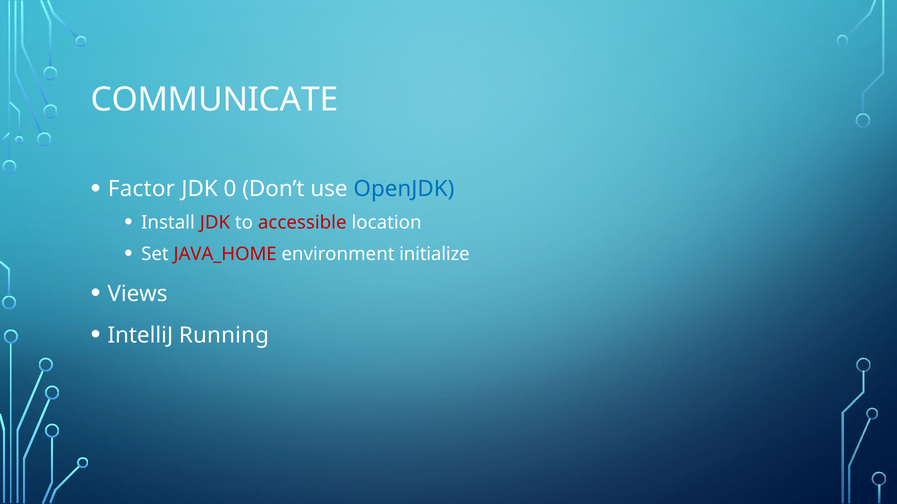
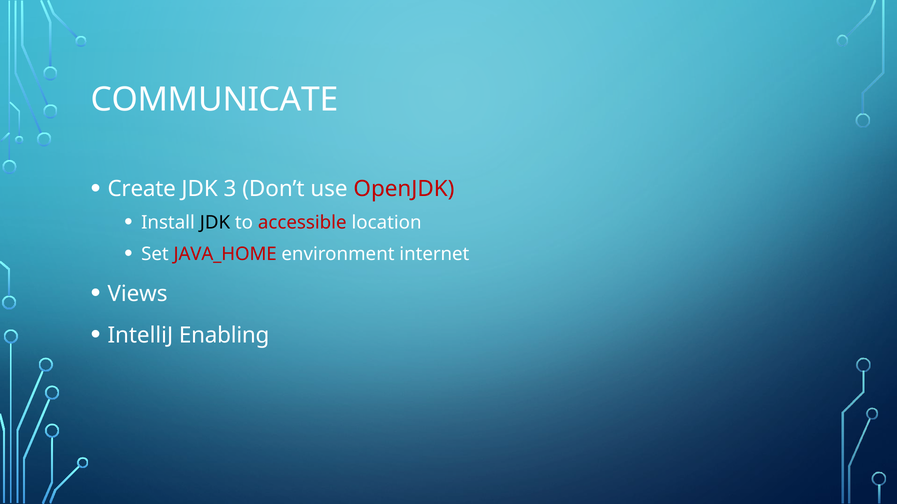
Factor: Factor -> Create (142, 189)
0: 0 -> 3 (230, 189)
OpenJDK colour: blue -> red (404, 189)
JDK colour: red -> black (215, 223)
initialize: initialize -> internet (434, 254)
Running: Running -> Enabling (224, 336)
